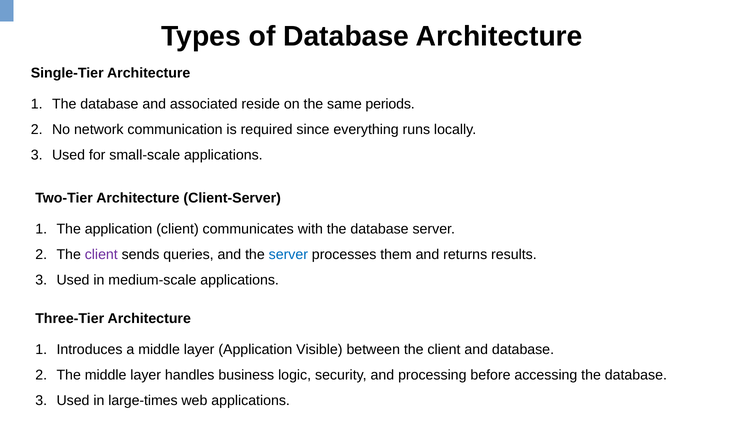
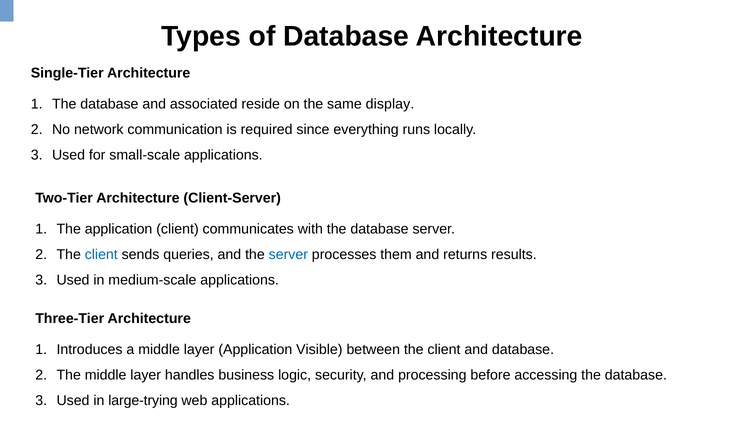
periods: periods -> display (390, 104)
client colour: purple -> blue (101, 254)
large-times: large-times -> large-trying (143, 400)
